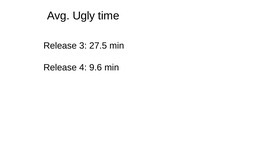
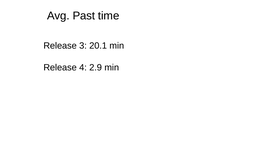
Ugly: Ugly -> Past (84, 16)
27.5: 27.5 -> 20.1 (98, 46)
9.6: 9.6 -> 2.9 (96, 67)
